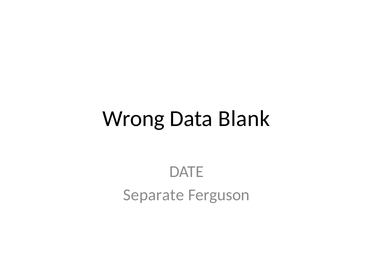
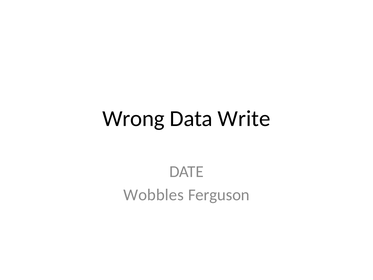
Blank: Blank -> Write (244, 118)
Separate: Separate -> Wobbles (154, 195)
